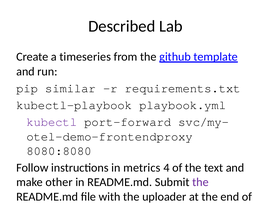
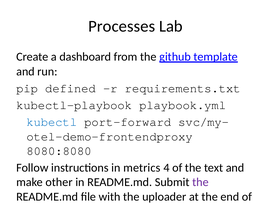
Described: Described -> Processes (122, 26)
timeseries: timeseries -> dashboard (85, 57)
similar: similar -> defined (70, 88)
kubectl colour: purple -> blue (52, 122)
